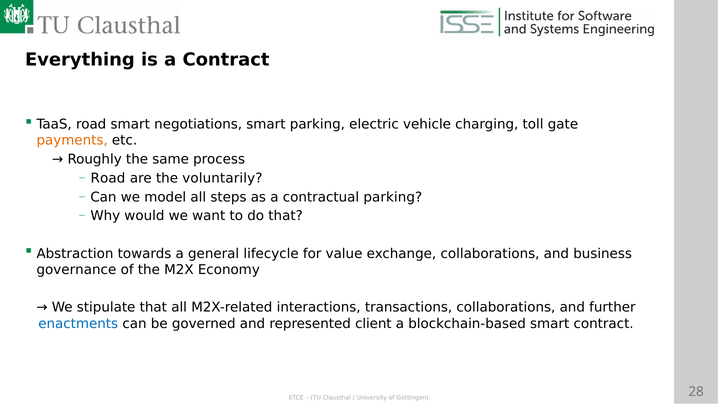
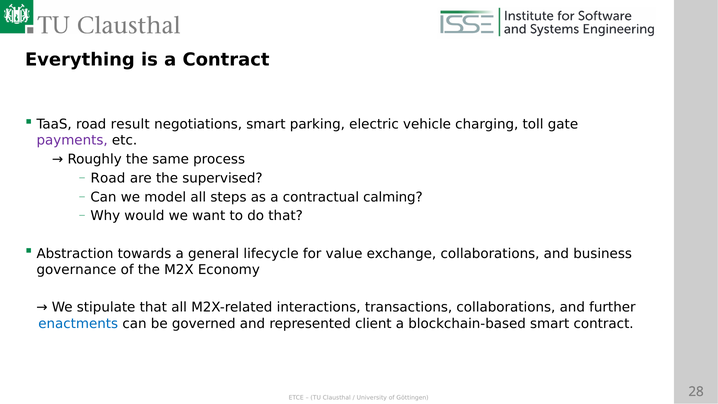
road smart: smart -> result (130, 124)
payments colour: orange -> purple (72, 140)
voluntarily: voluntarily -> supervised (222, 178)
contractual parking: parking -> calming (393, 197)
